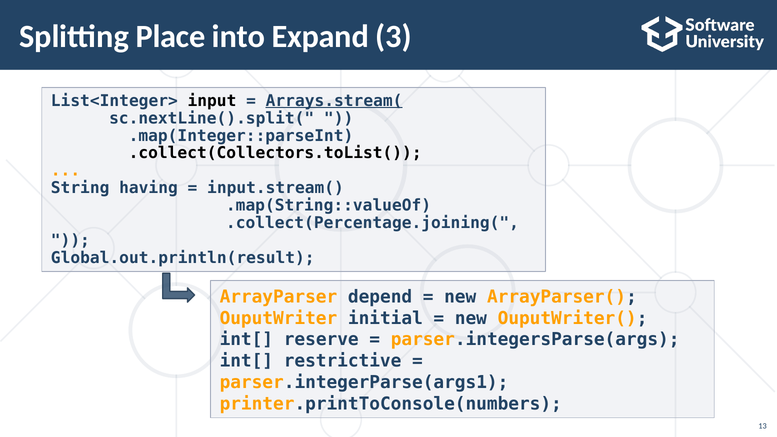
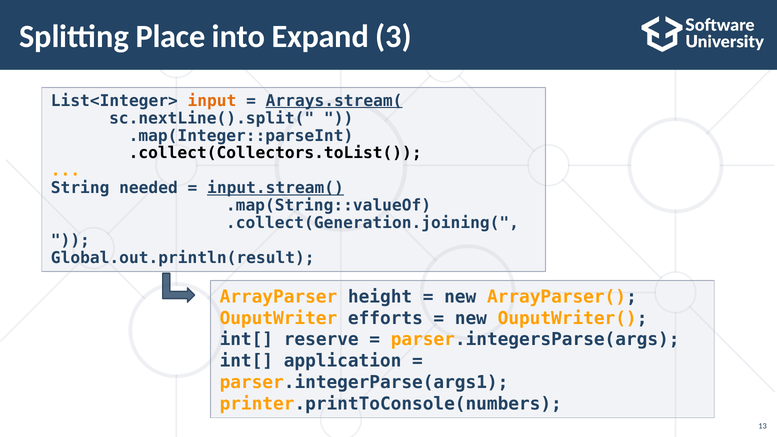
input colour: black -> orange (212, 101)
having: having -> needed (148, 188)
input.stream( underline: none -> present (275, 188)
.collect(Percentage.joining(: .collect(Percentage.joining( -> .collect(Generation.joining( (372, 223)
depend: depend -> height (380, 297)
initial: initial -> efforts (385, 318)
restrictive: restrictive -> application (343, 361)
